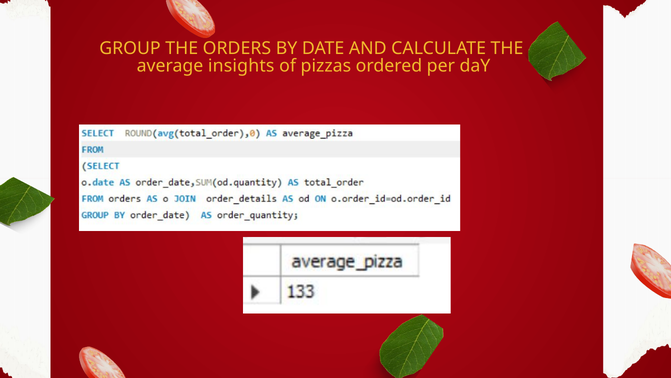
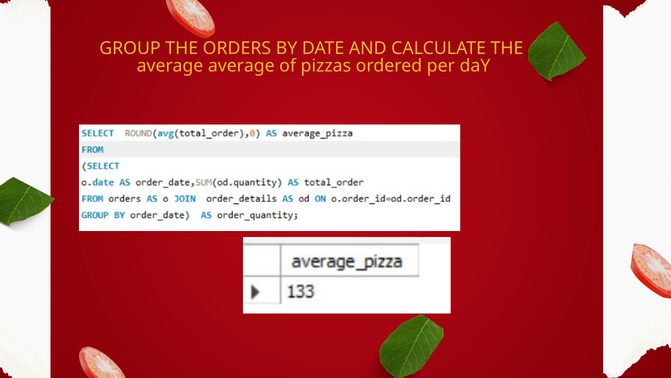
average insights: insights -> average (241, 66)
